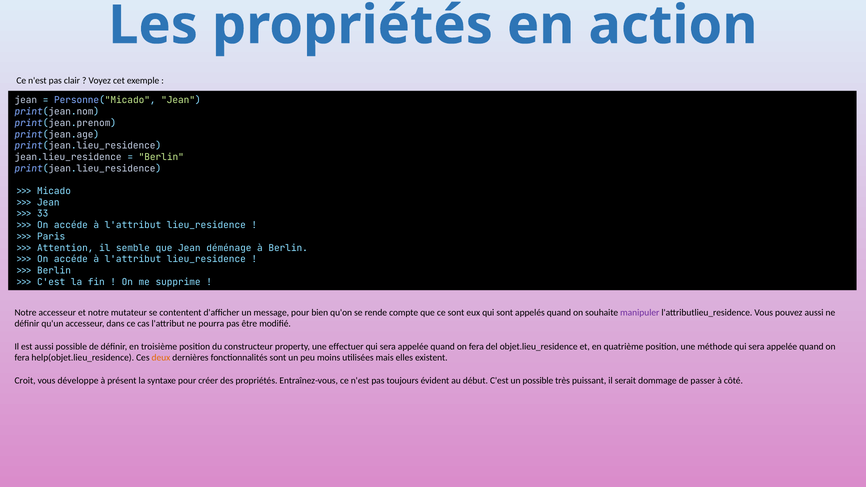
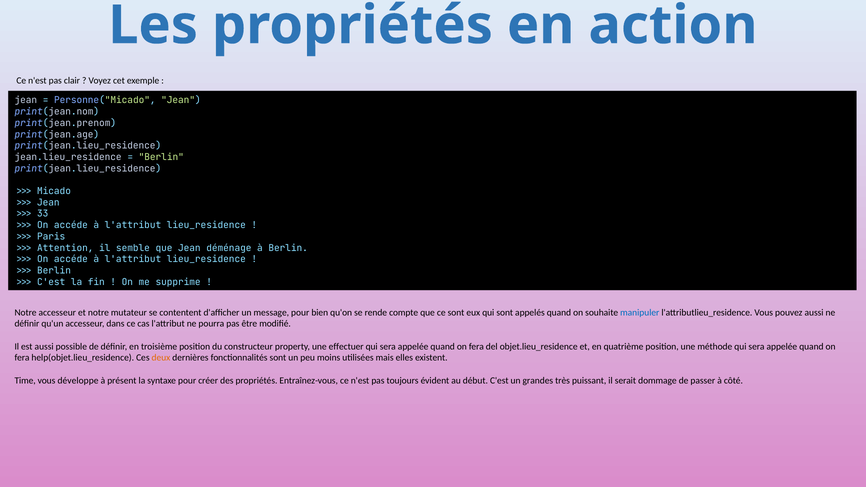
manipuler colour: purple -> blue (640, 313)
Croit: Croit -> Time (25, 381)
un possible: possible -> grandes (538, 381)
